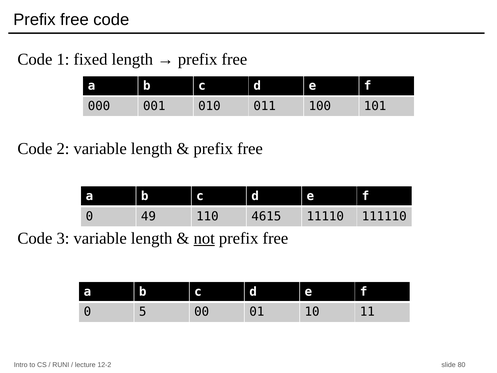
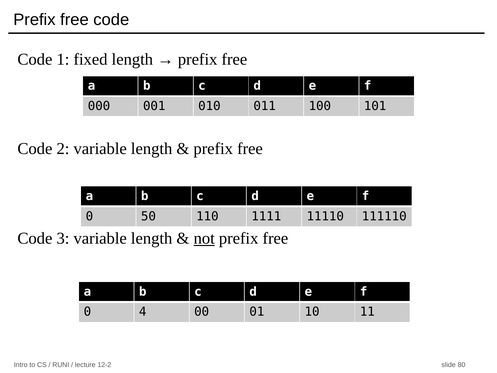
49: 49 -> 50 (148, 216)
4615: 4615 -> 1111 (266, 216)
5: 5 -> 4 (143, 312)
